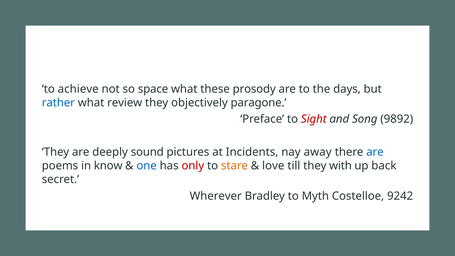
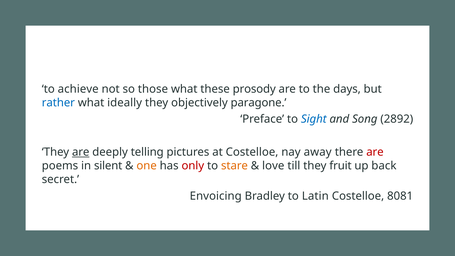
space: space -> those (153, 89)
review: review -> ideally (125, 103)
Sight colour: red -> blue (314, 119)
9892: 9892 -> 2892 (397, 119)
are underline: none -> present (81, 152)
sound: sound -> telling (147, 152)
at Incidents: Incidents -> Costelloe (252, 152)
are colour: blue -> red (375, 152)
know: know -> silent (108, 166)
one colour: blue -> orange (147, 166)
with: with -> fruit (340, 166)
Wherever: Wherever -> Envoicing (216, 196)
Myth: Myth -> Latin (315, 196)
9242: 9242 -> 8081 (400, 196)
